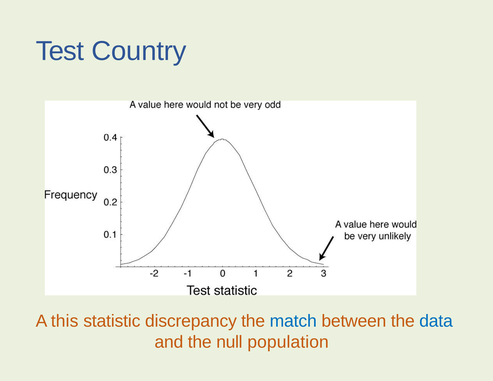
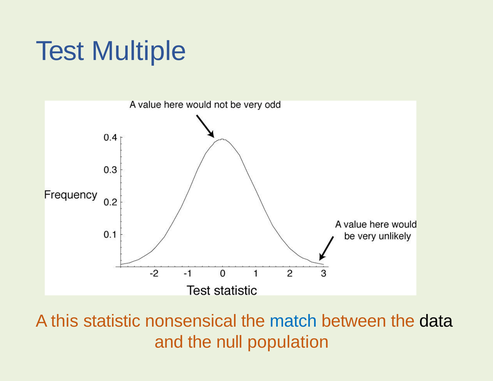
Country: Country -> Multiple (139, 51)
discrepancy: discrepancy -> nonsensical (191, 321)
data colour: blue -> black (436, 321)
